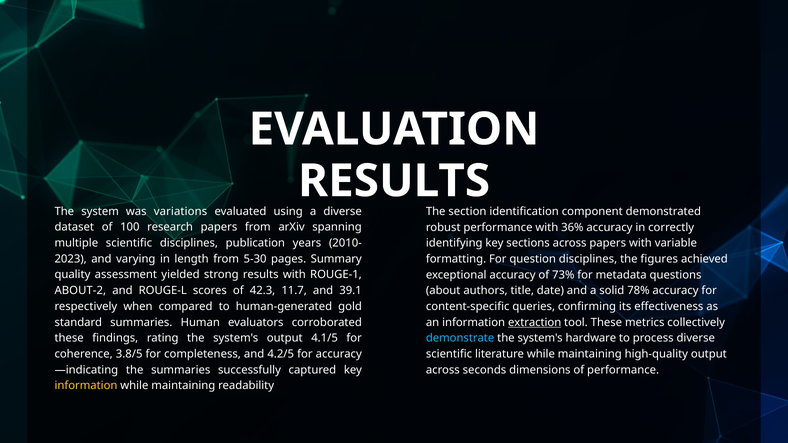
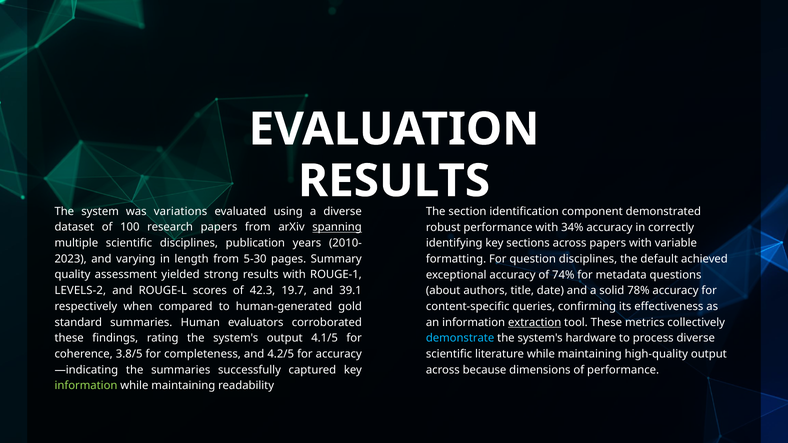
spanning underline: none -> present (337, 227)
36%: 36% -> 34% (572, 227)
figures: figures -> default (659, 259)
73%: 73% -> 74% (563, 275)
ABOUT-2: ABOUT-2 -> LEVELS-2 (80, 291)
11.7: 11.7 -> 19.7 (294, 291)
seconds: seconds -> because (485, 370)
information colour: yellow -> light green (86, 386)
